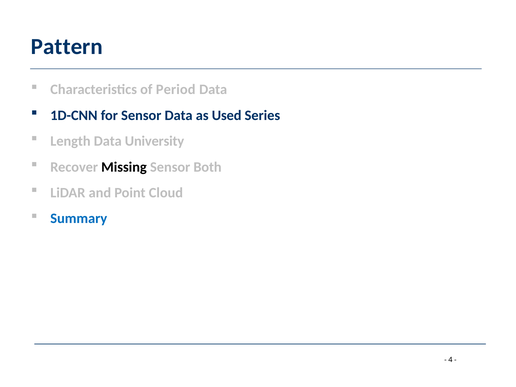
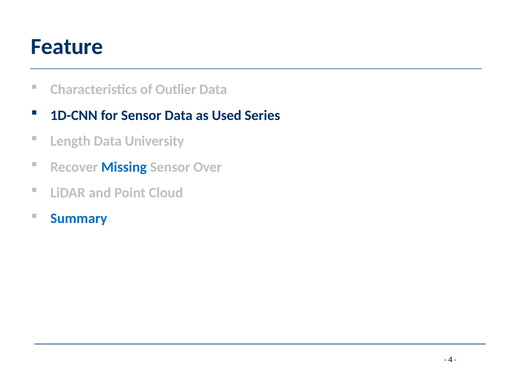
Pattern: Pattern -> Feature (67, 47)
Period: Period -> Outlier (176, 90)
Missing colour: black -> blue (124, 167)
Both: Both -> Over (208, 167)
